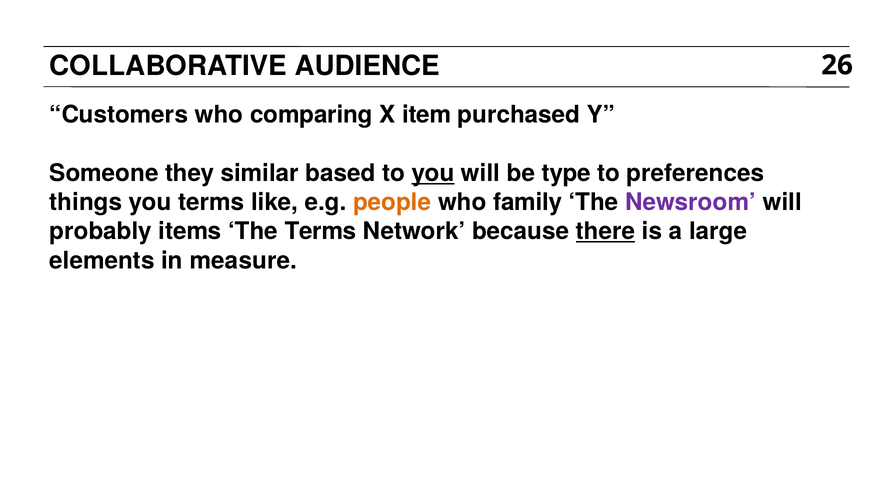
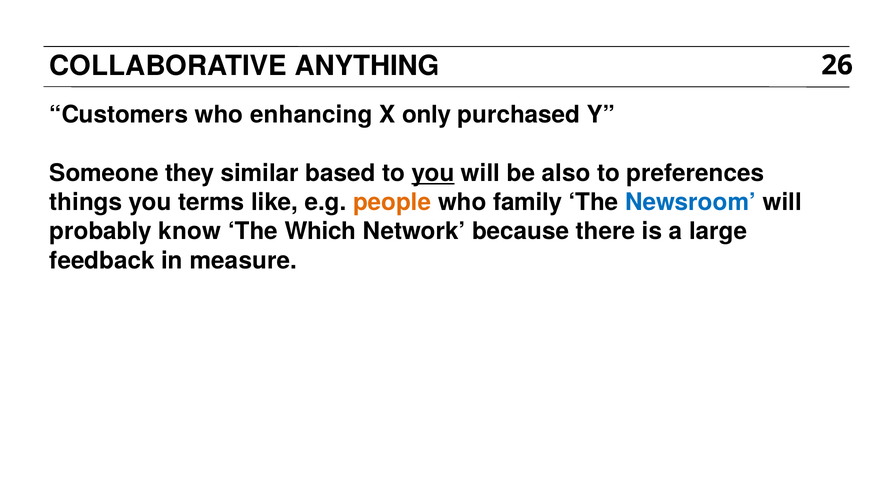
AUDIENCE: AUDIENCE -> ANYTHING (367, 66)
comparing: comparing -> enhancing (311, 115)
item: item -> only (427, 115)
type: type -> also (566, 173)
Newsroom colour: purple -> blue (690, 202)
items: items -> know (190, 231)
The Terms: Terms -> Which (320, 231)
there underline: present -> none (605, 231)
elements: elements -> feedback (102, 260)
